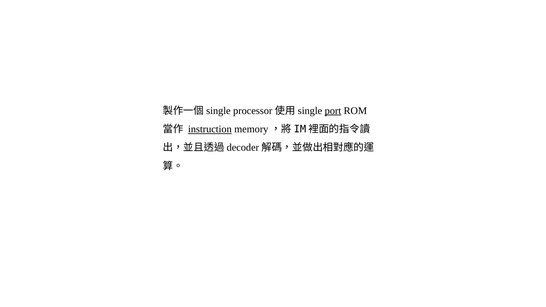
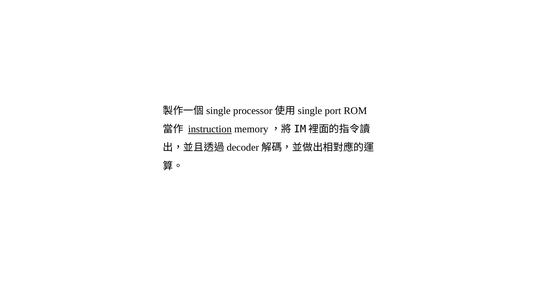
port underline: present -> none (333, 111)
